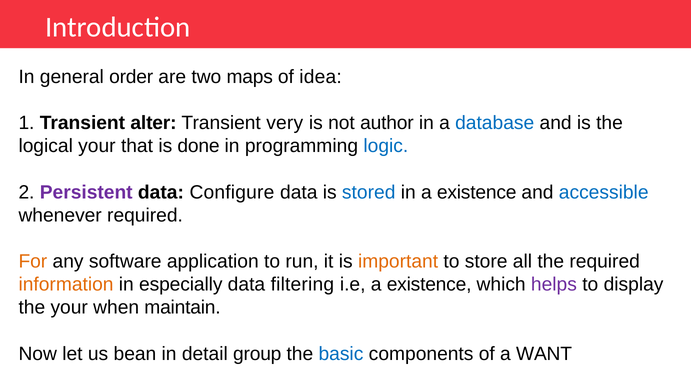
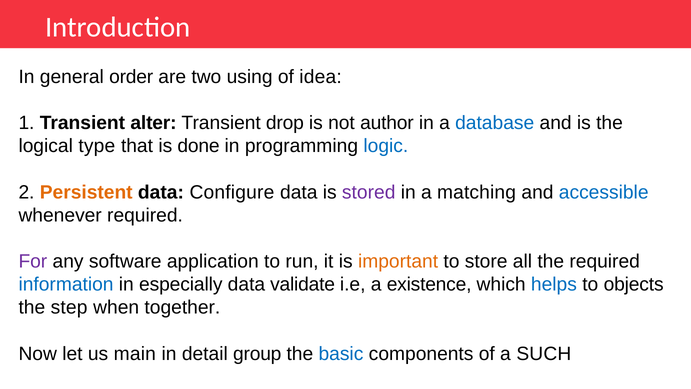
maps: maps -> using (250, 77)
very: very -> drop (285, 123)
logical your: your -> type (97, 146)
Persistent colour: purple -> orange (86, 192)
stored colour: blue -> purple (369, 192)
in a existence: existence -> matching (477, 192)
For colour: orange -> purple (33, 261)
information colour: orange -> blue (66, 284)
filtering: filtering -> validate (303, 284)
helps colour: purple -> blue (554, 284)
display: display -> objects (634, 284)
the your: your -> step (69, 307)
maintain: maintain -> together (182, 307)
bean: bean -> main (135, 353)
WANT: WANT -> SUCH (544, 353)
